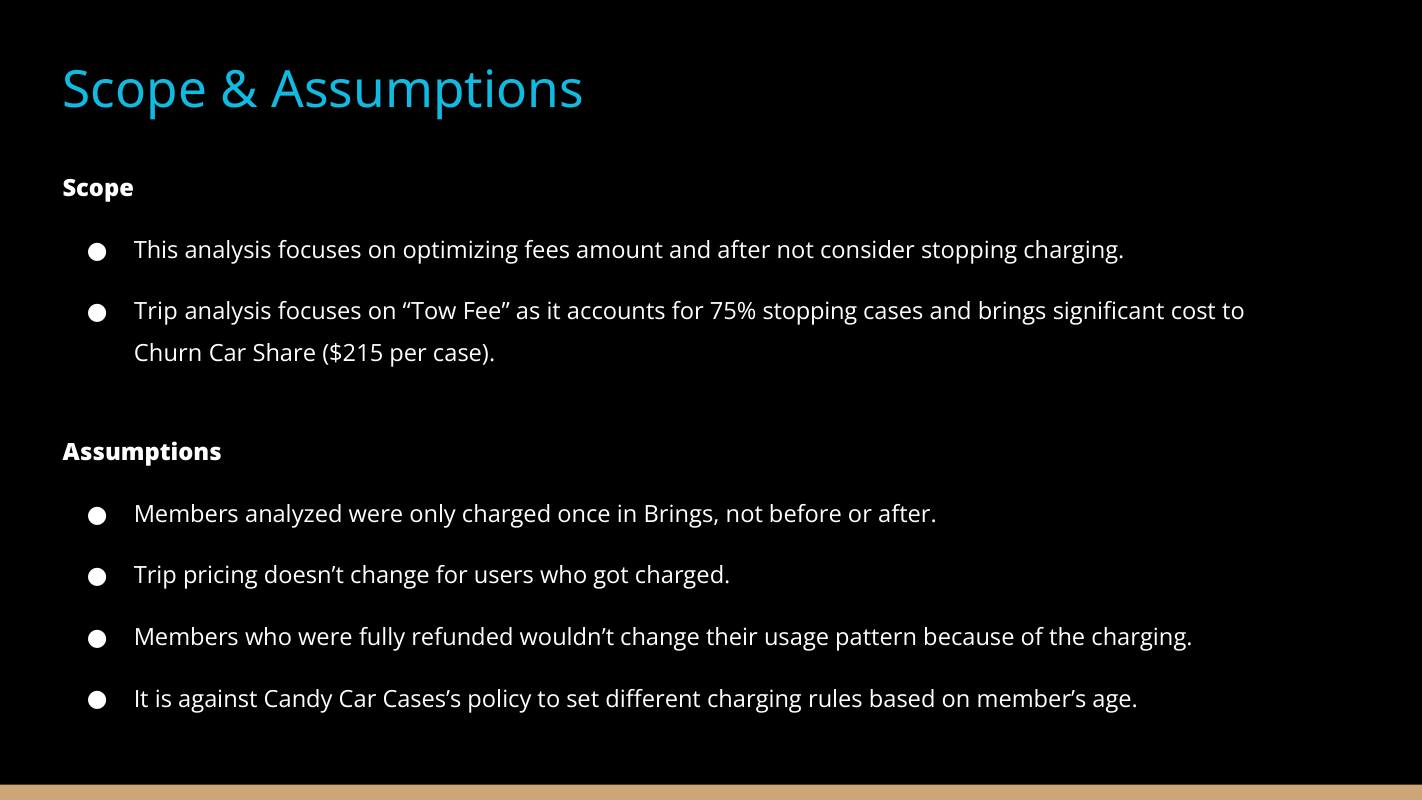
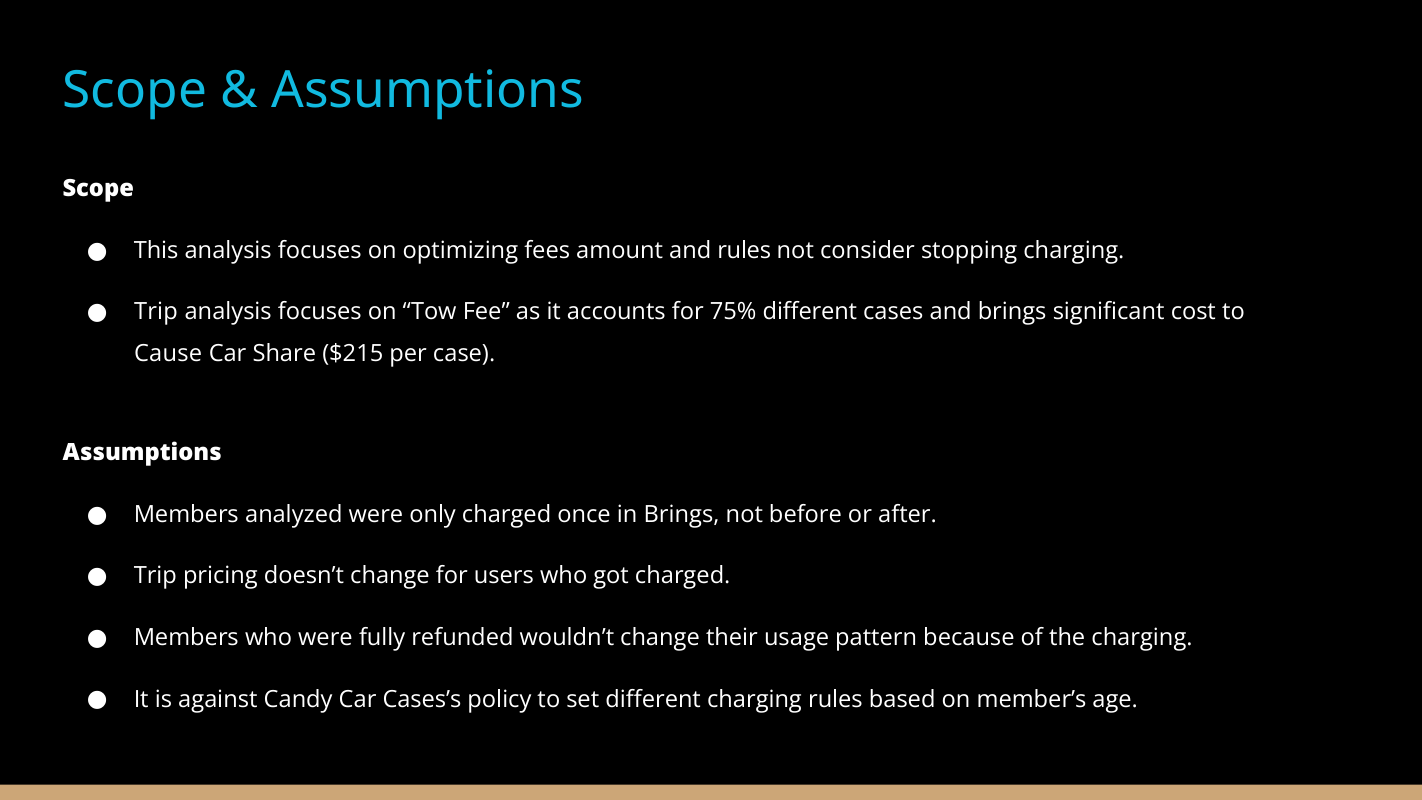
and after: after -> rules (744, 250)
75% stopping: stopping -> different (810, 312)
Churn: Churn -> Cause (168, 354)
